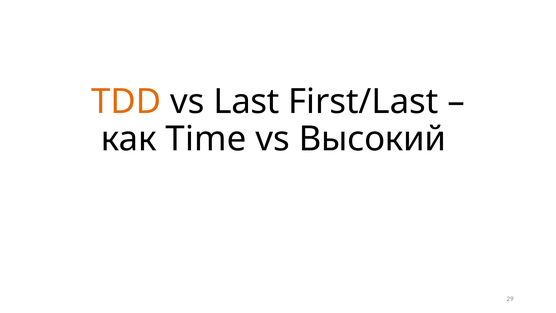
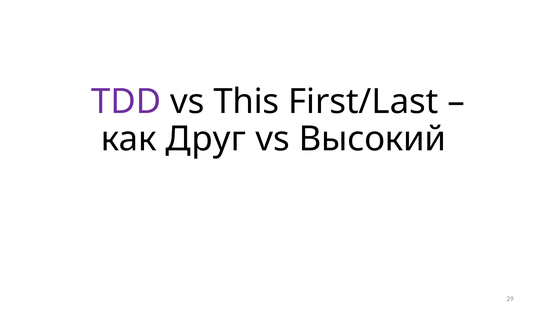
TDD colour: orange -> purple (126, 101)
Last: Last -> This (246, 101)
Time: Time -> Друг (206, 139)
